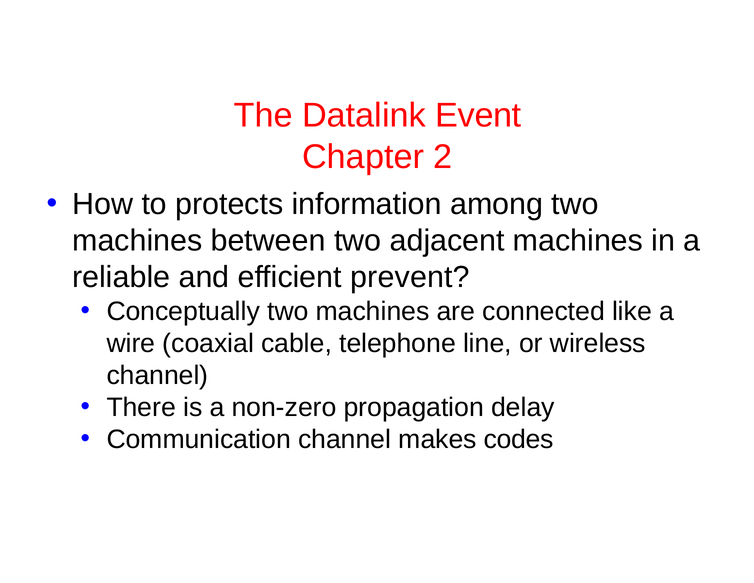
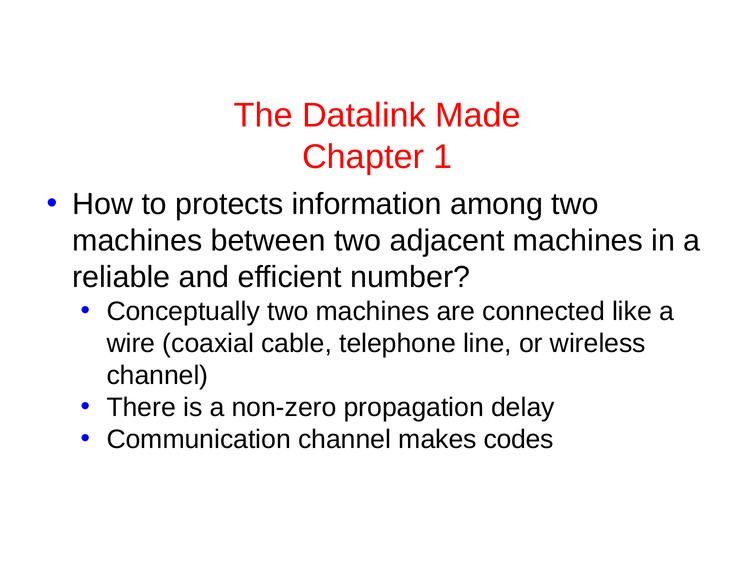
Event: Event -> Made (478, 116)
2: 2 -> 1 (443, 157)
prevent: prevent -> number (410, 277)
